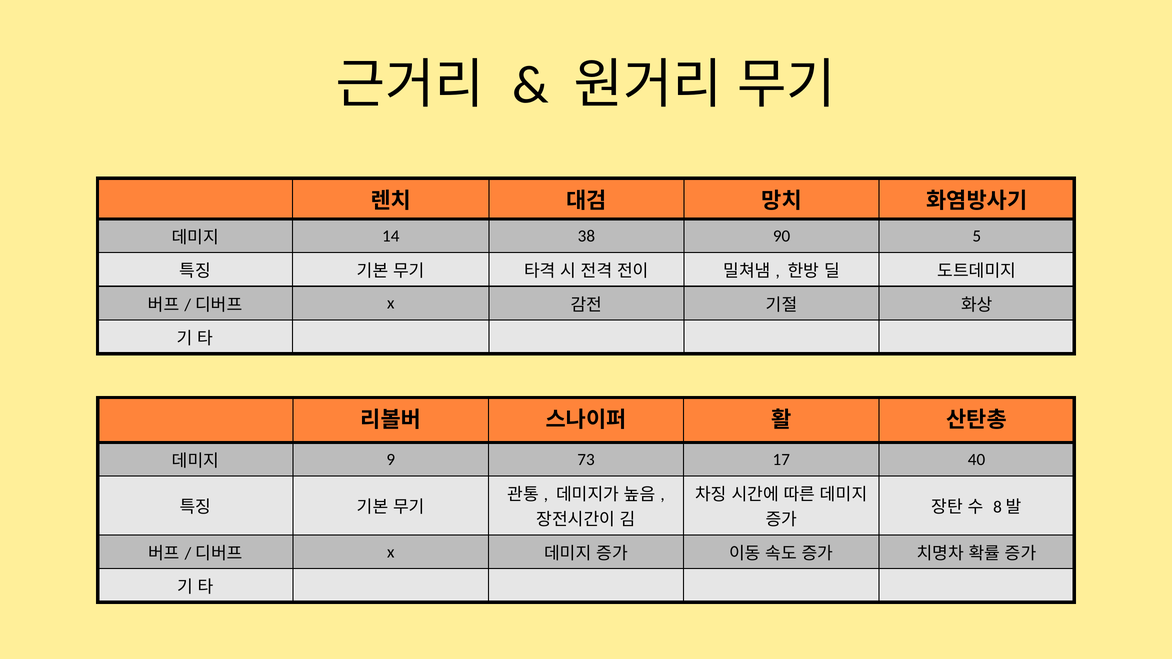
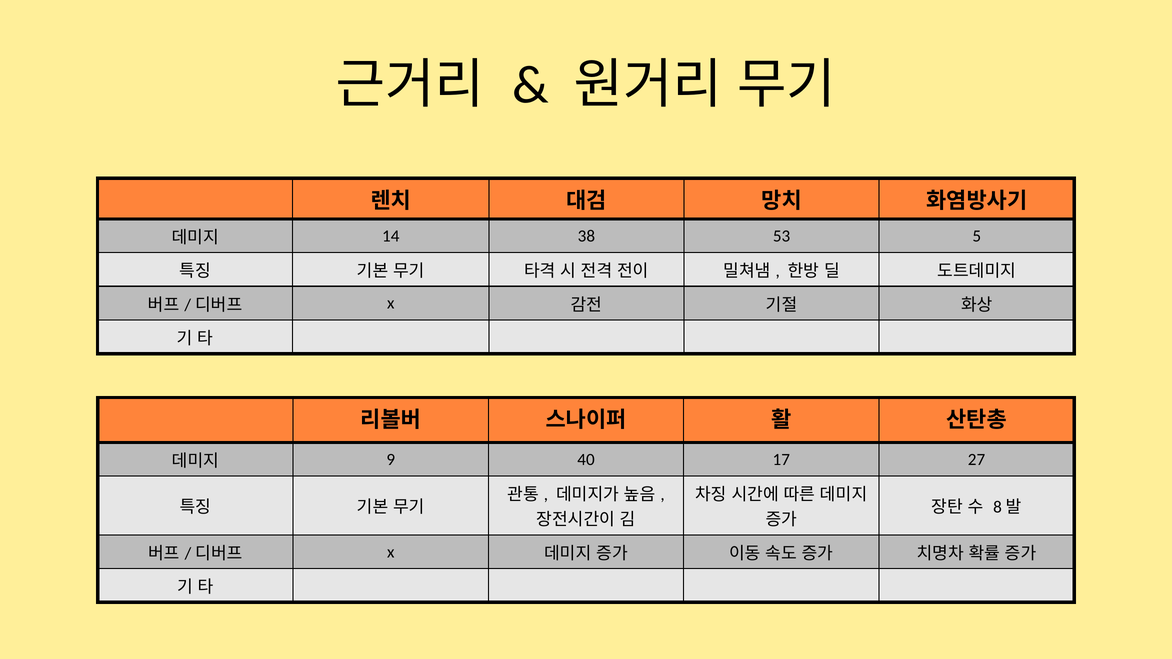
90: 90 -> 53 (782, 236)
73: 73 -> 40 (586, 460)
40: 40 -> 27 (977, 460)
